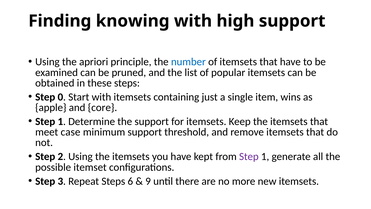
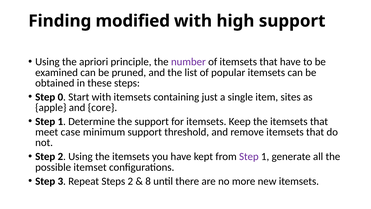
knowing: knowing -> modified (133, 21)
number colour: blue -> purple (188, 62)
wins: wins -> sites (291, 97)
Steps 6: 6 -> 2 (130, 181)
9: 9 -> 8 (148, 181)
